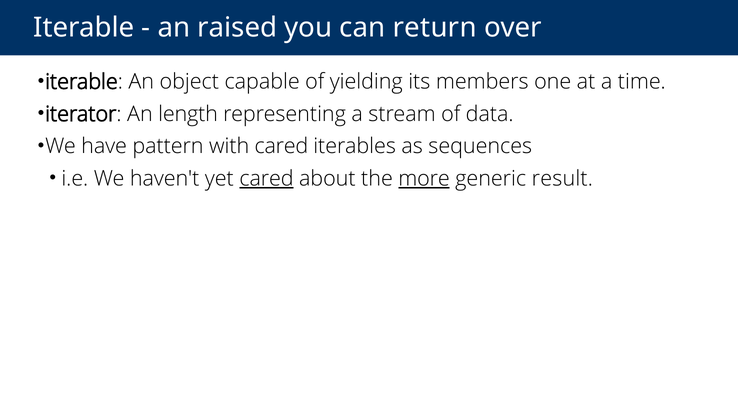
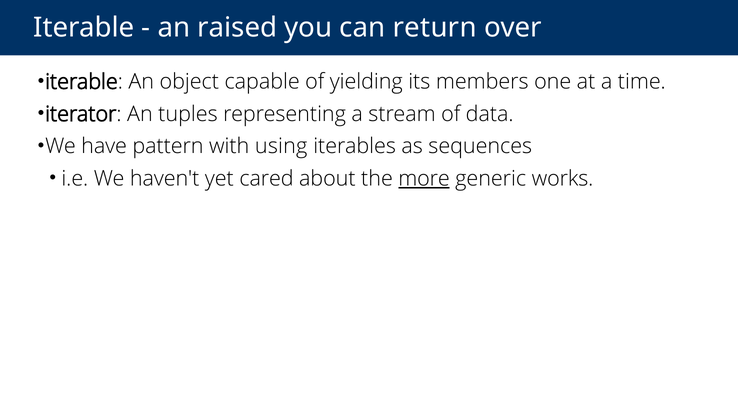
length: length -> tuples (188, 114)
with cared: cared -> using (281, 146)
cared underline: present -> none (266, 179)
result: result -> works (563, 179)
